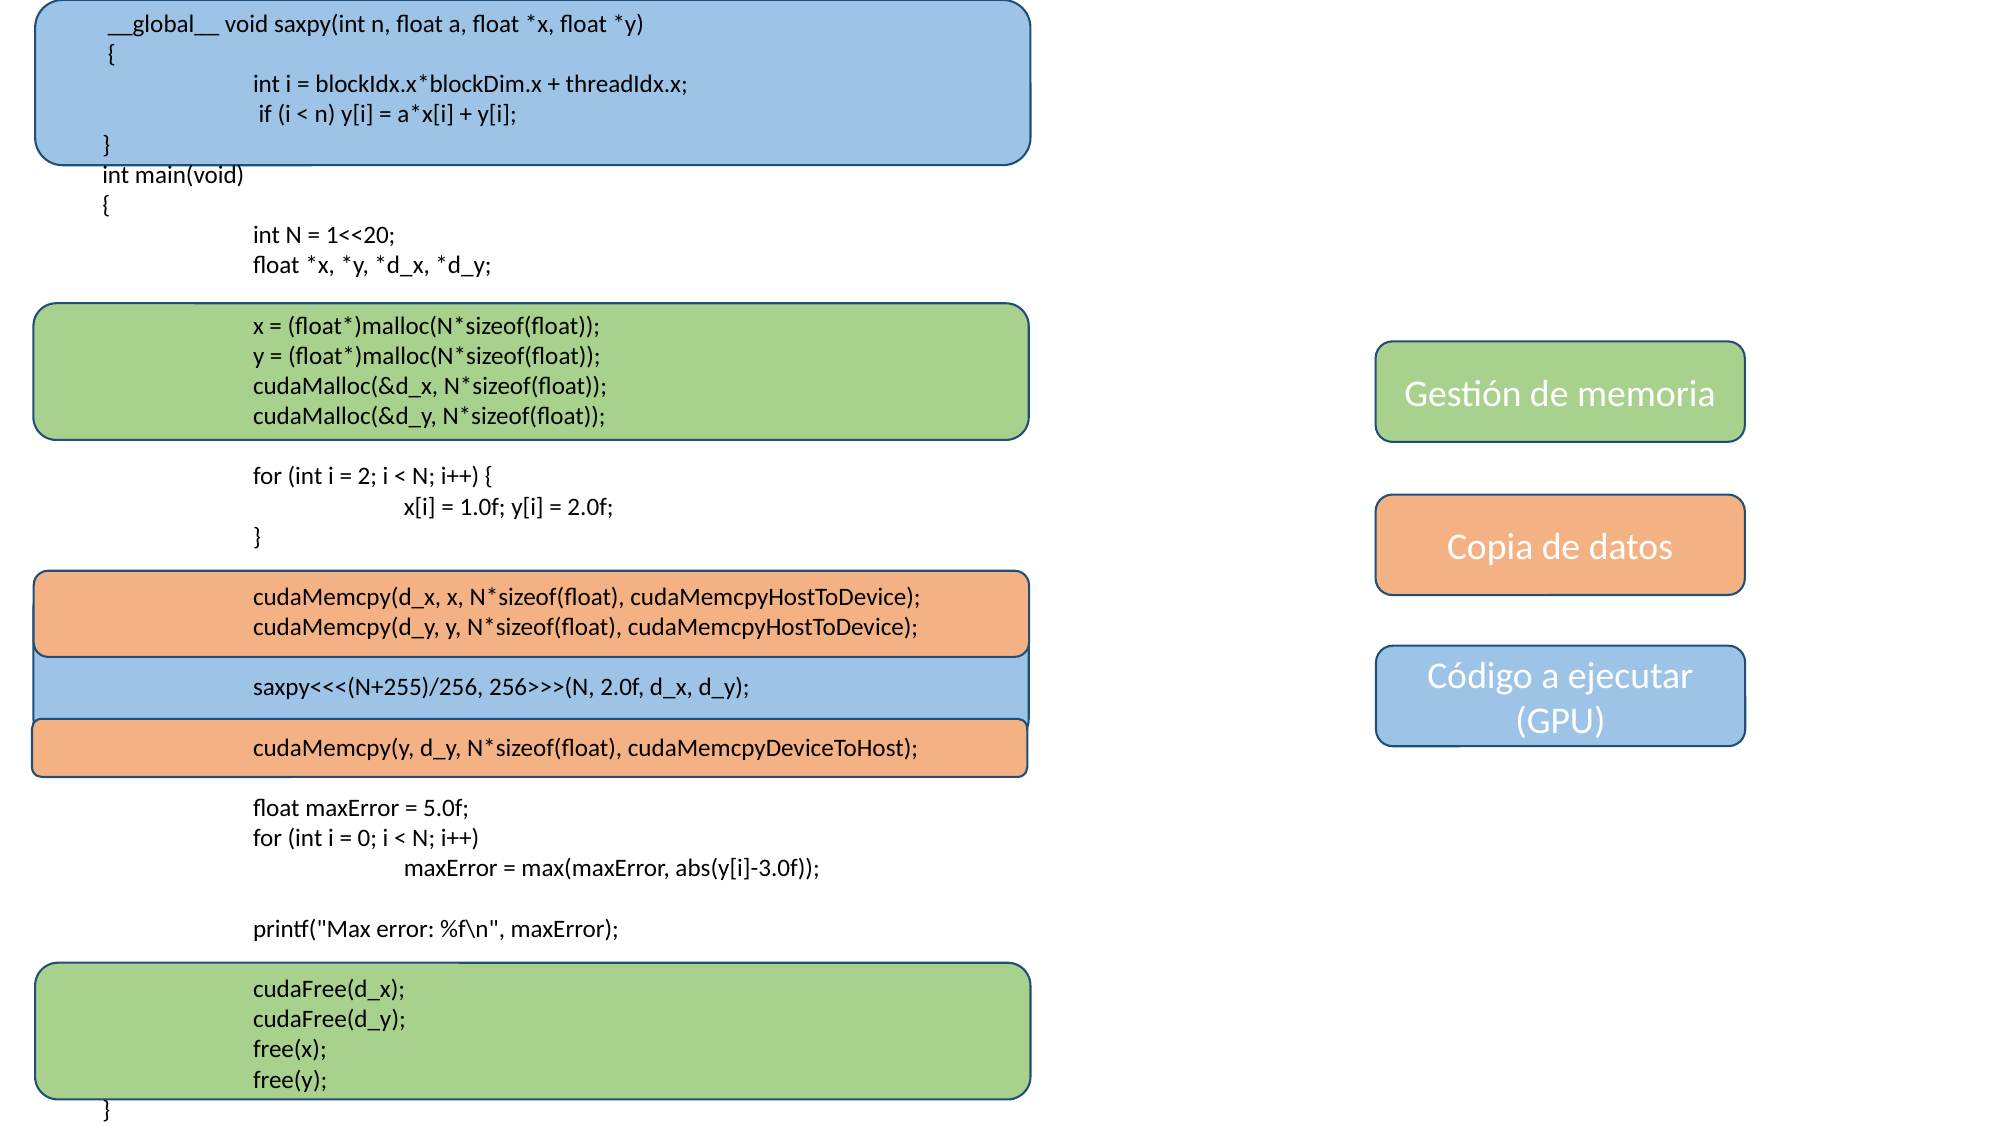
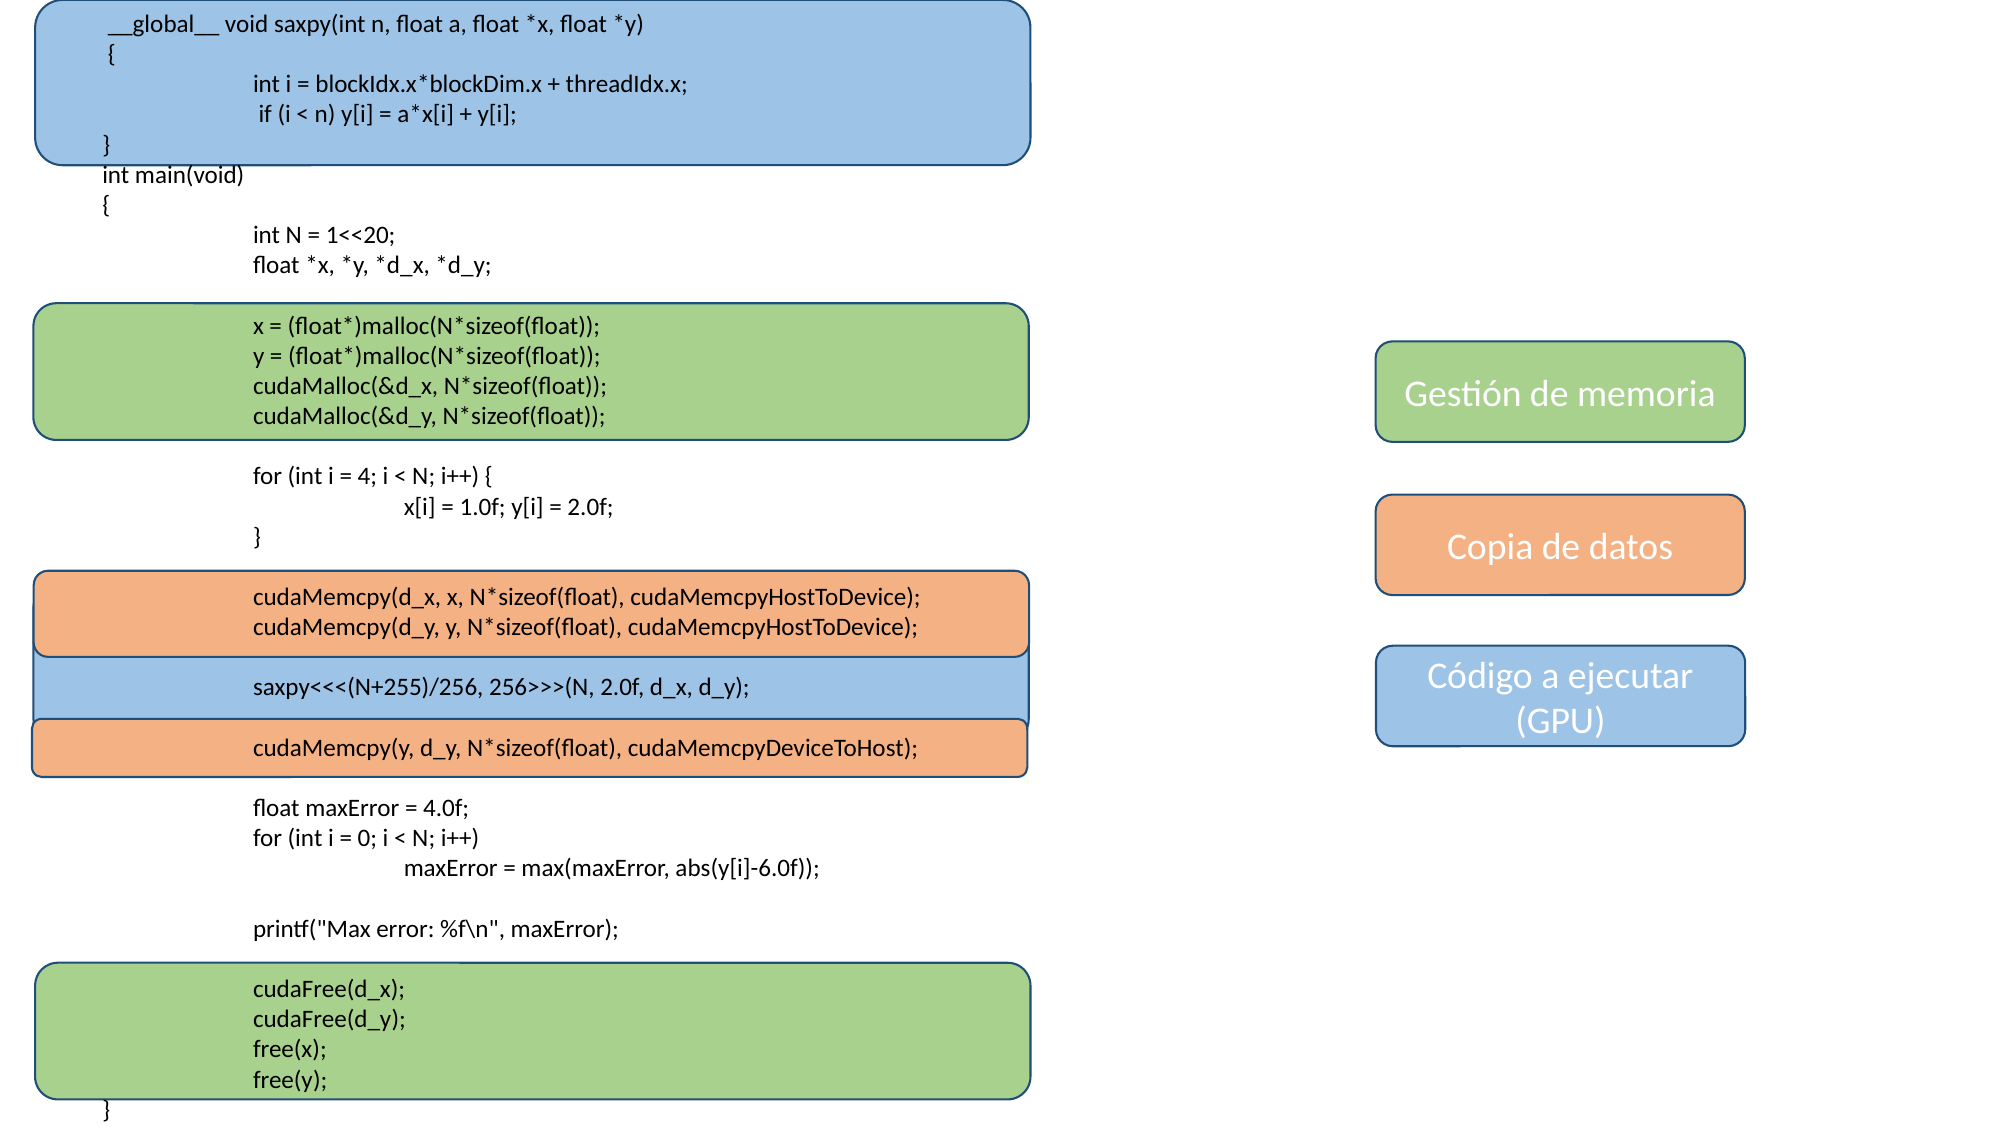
2: 2 -> 4 (367, 476)
5.0f: 5.0f -> 4.0f (446, 808)
abs(y[i]-3.0f: abs(y[i]-3.0f -> abs(y[i]-6.0f (748, 868)
